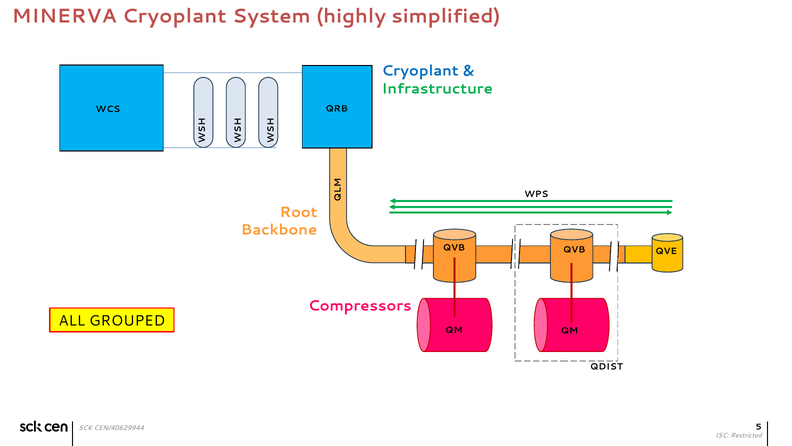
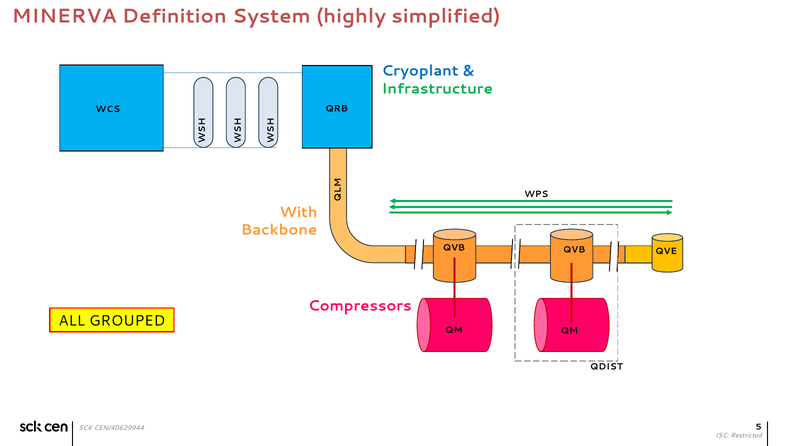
MINERVA Cryoplant: Cryoplant -> Definition (174, 16)
Root: Root -> With (299, 212)
